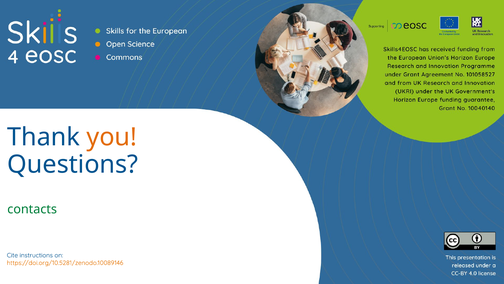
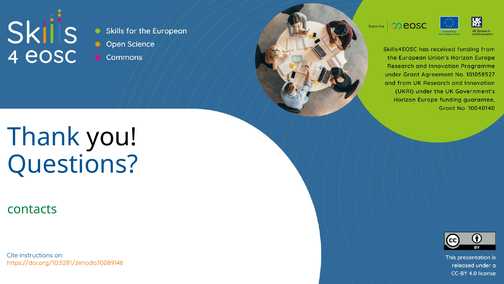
you colour: orange -> black (112, 137)
